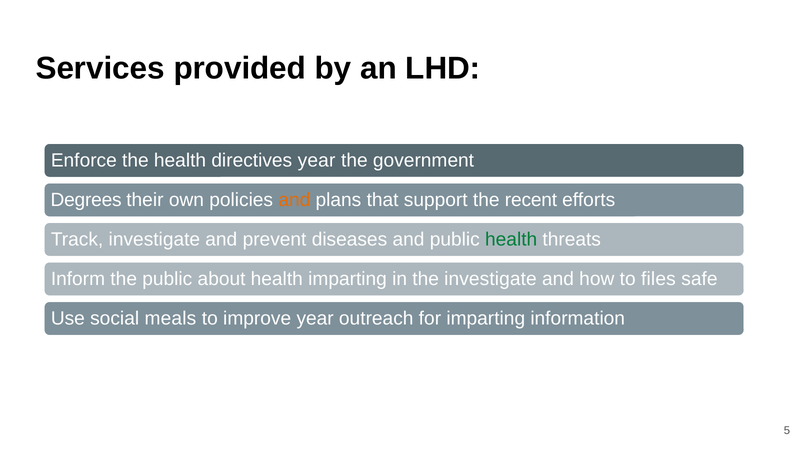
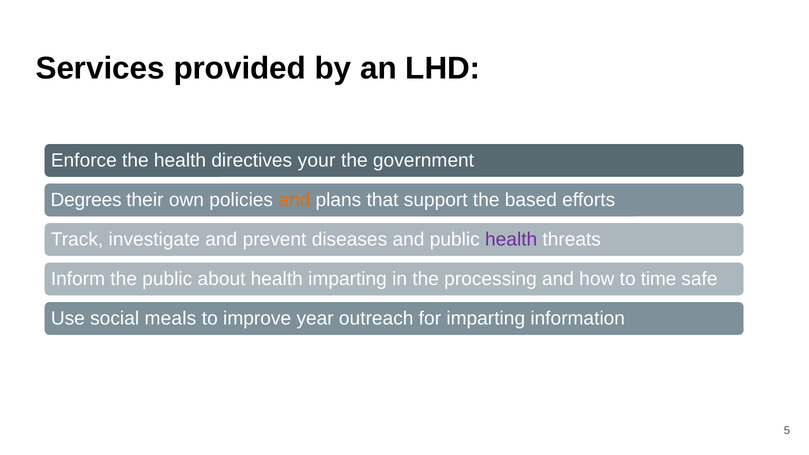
directives year: year -> your (317, 160)
recent: recent -> based (531, 200)
health colour: green -> purple (511, 239)
the investigate: investigate -> processing (490, 279)
files: files -> time (659, 279)
